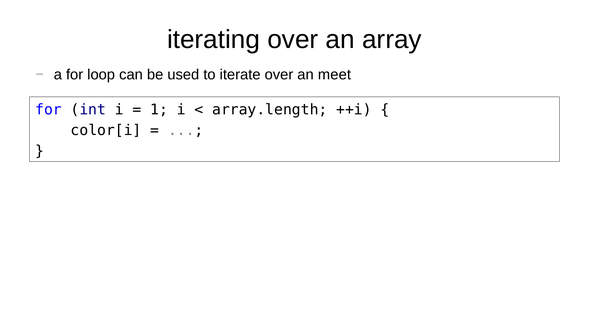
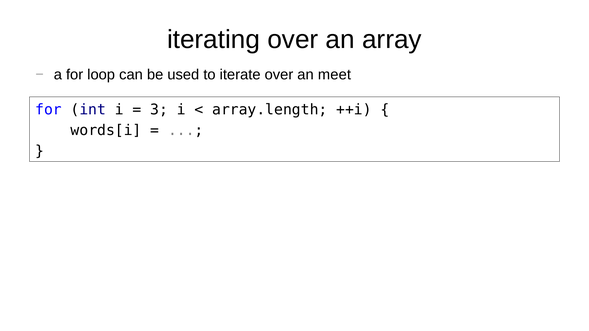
1: 1 -> 3 (159, 110)
color[i: color[i -> words[i (106, 130)
